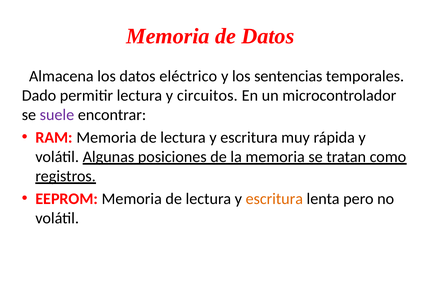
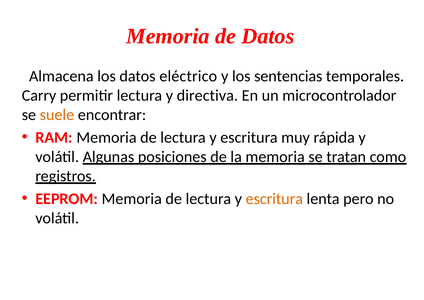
Dado: Dado -> Carry (39, 95)
circuitos: circuitos -> directiva (207, 95)
suele colour: purple -> orange (57, 115)
